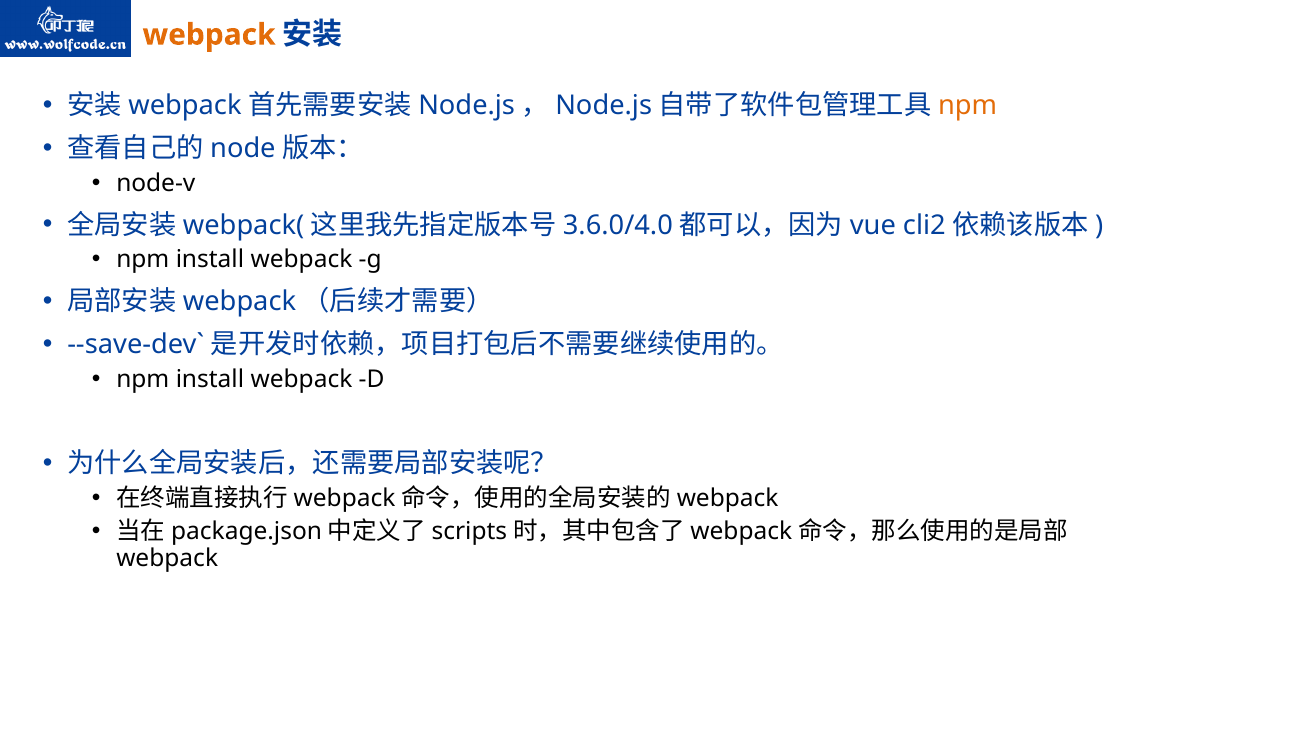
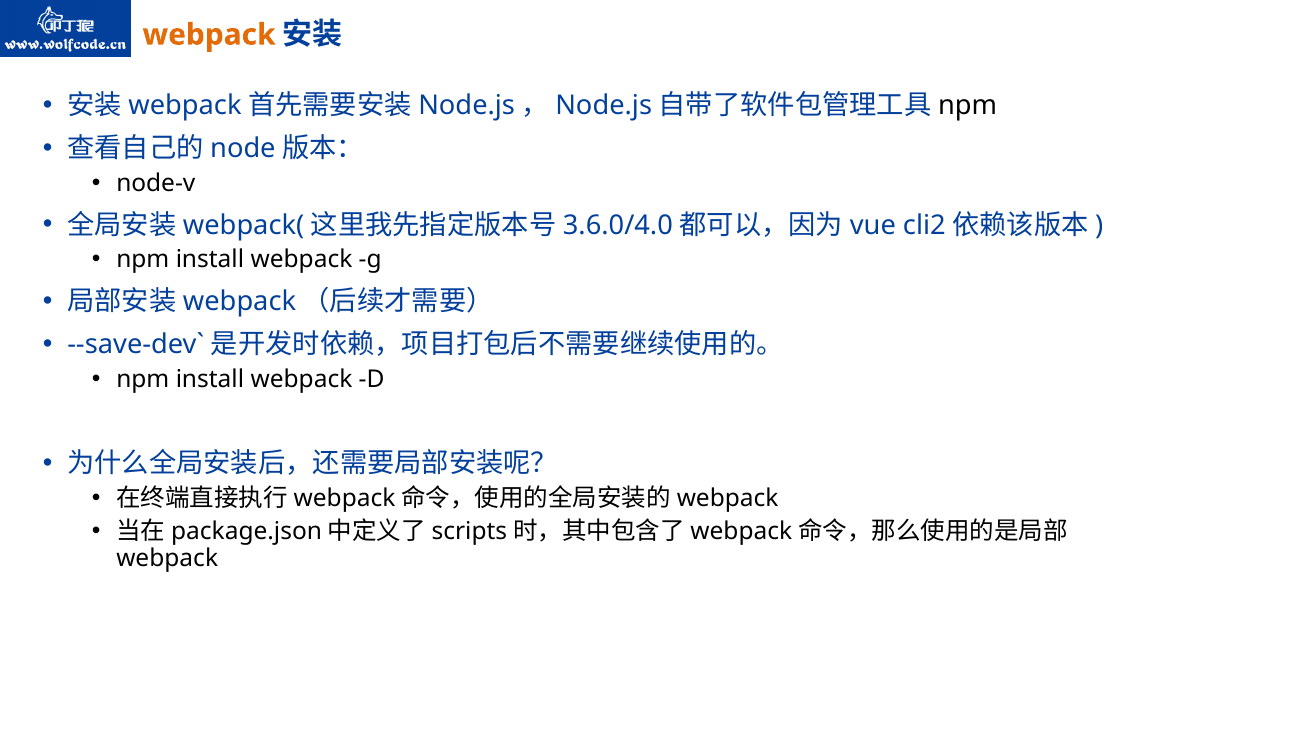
npm colour: orange -> black (968, 106)
